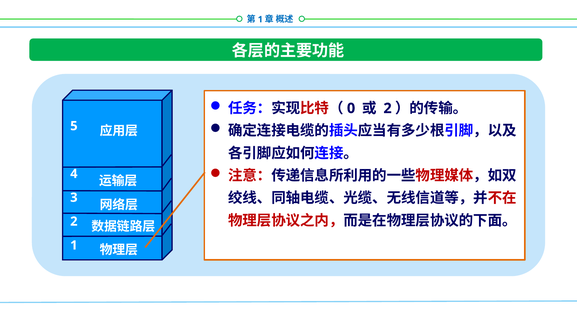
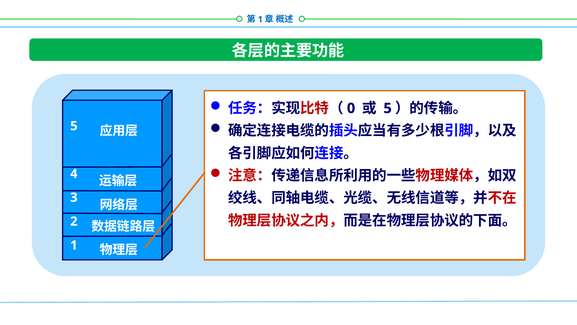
2: 2 -> 5 (388, 108)
